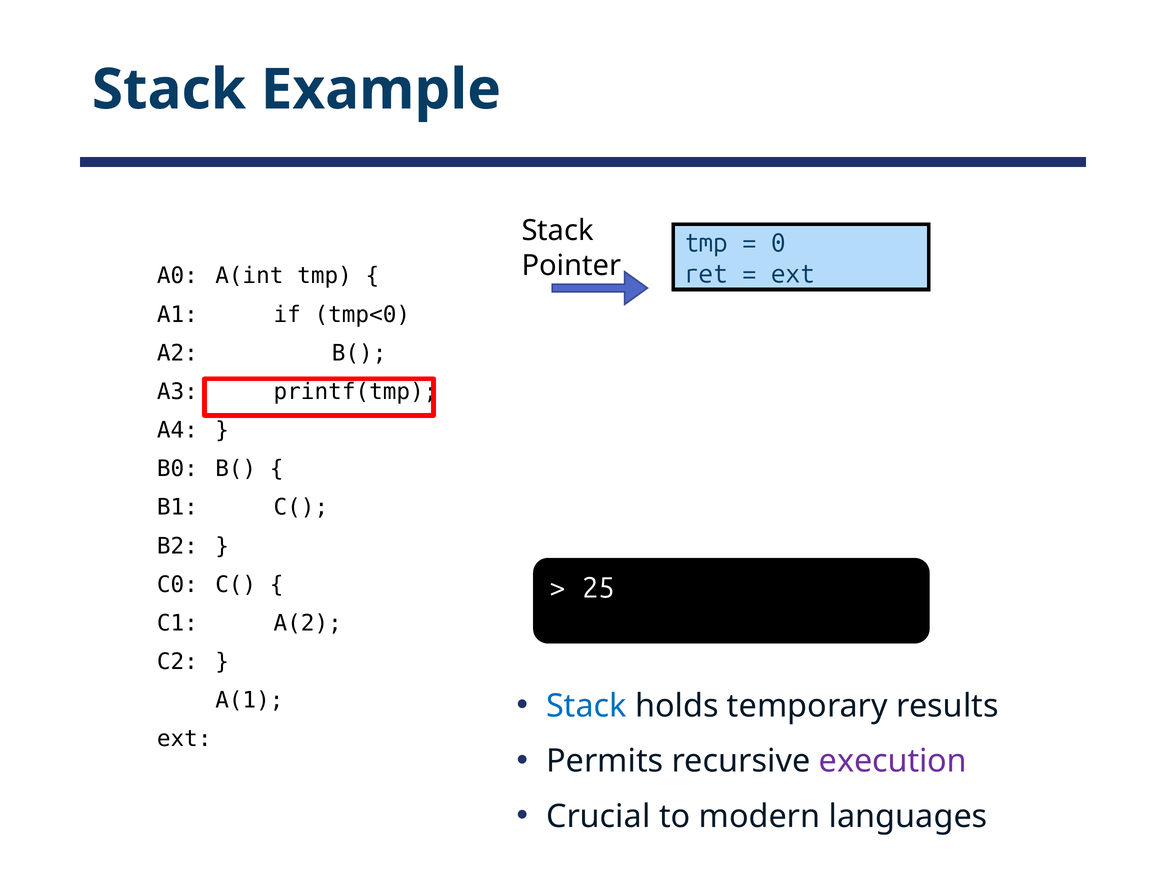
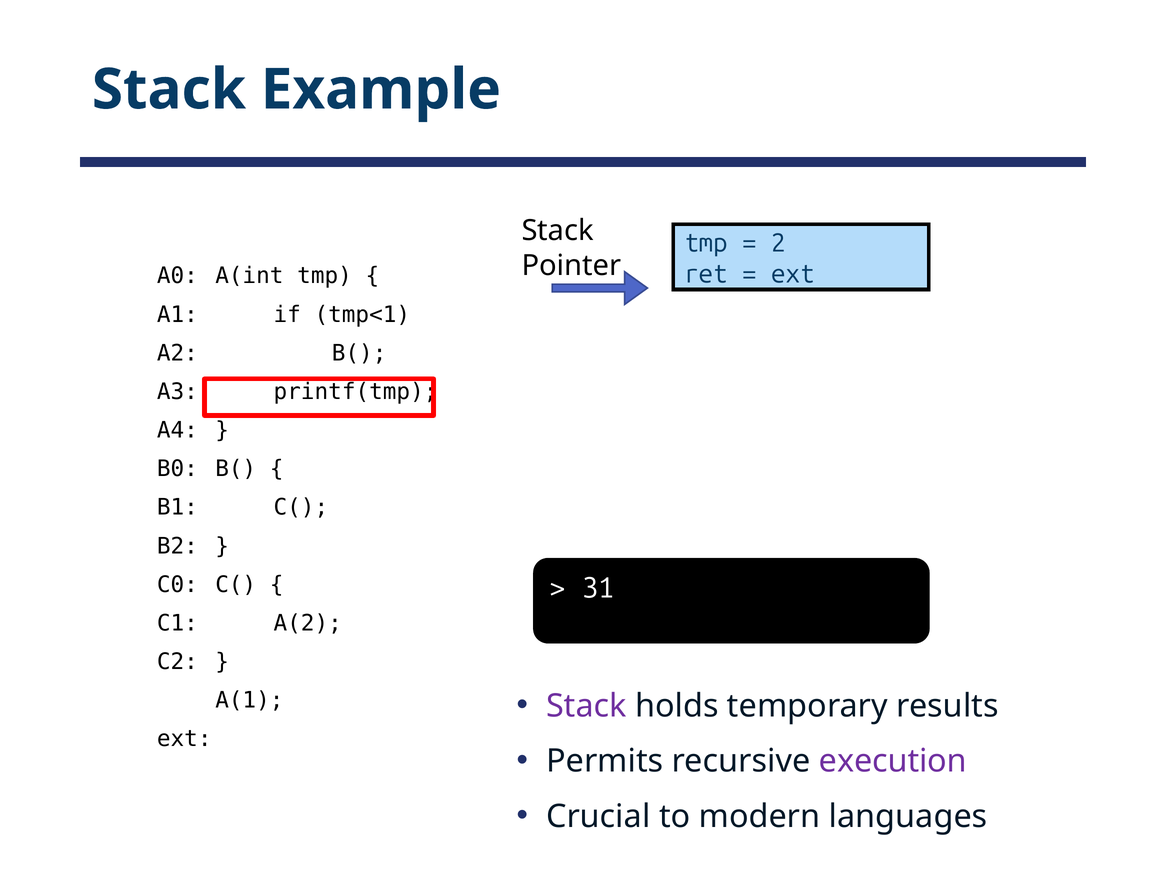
0: 0 -> 2 (778, 243)
tmp<0: tmp<0 -> tmp<1 (362, 314)
25: 25 -> 31 (598, 588)
Stack colour: blue -> purple (586, 706)
